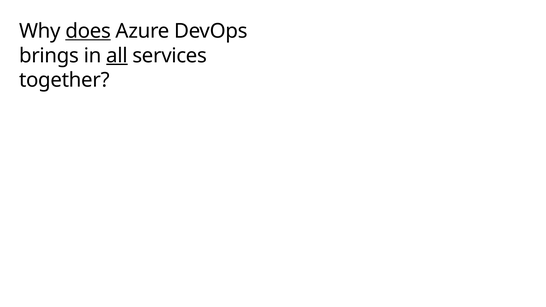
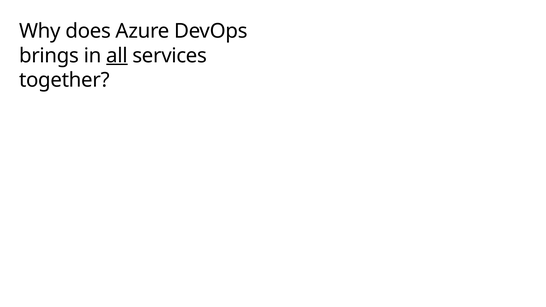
does underline: present -> none (88, 31)
